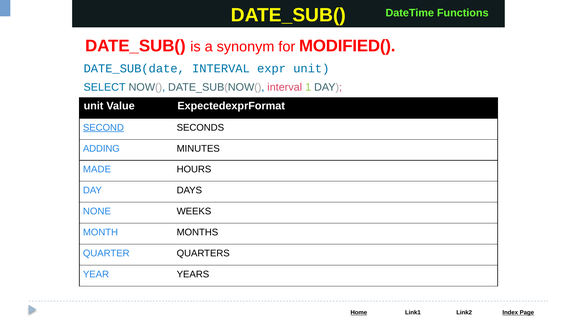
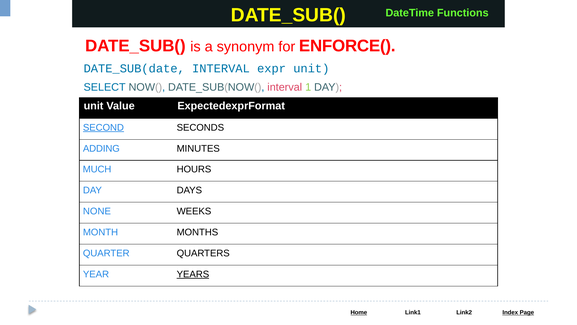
MODIFIED(: MODIFIED( -> ENFORCE( (347, 46)
MADE: MADE -> MUCH (97, 169)
YEARS underline: none -> present (193, 274)
